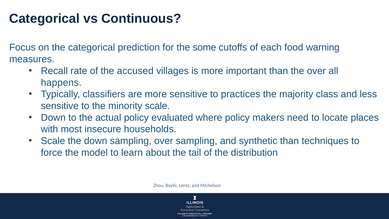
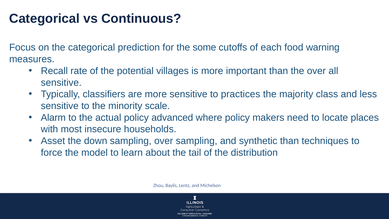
accused: accused -> potential (135, 71)
happens: happens -> sensitive (61, 82)
Down: Down -> Alarm (53, 118)
evaluated: evaluated -> advanced (172, 118)
Scale: Scale -> Asset (53, 141)
